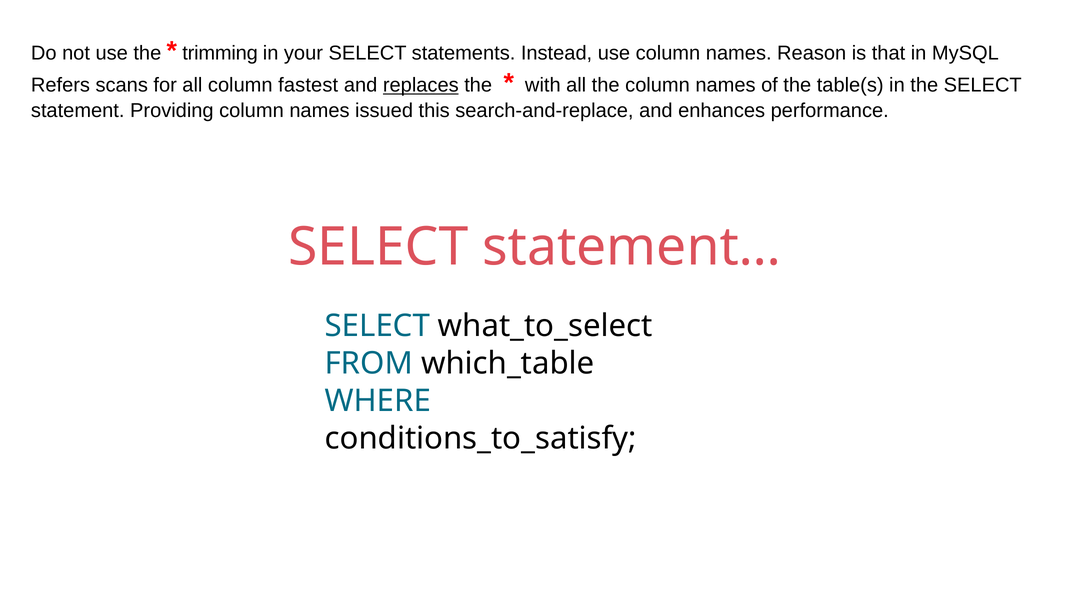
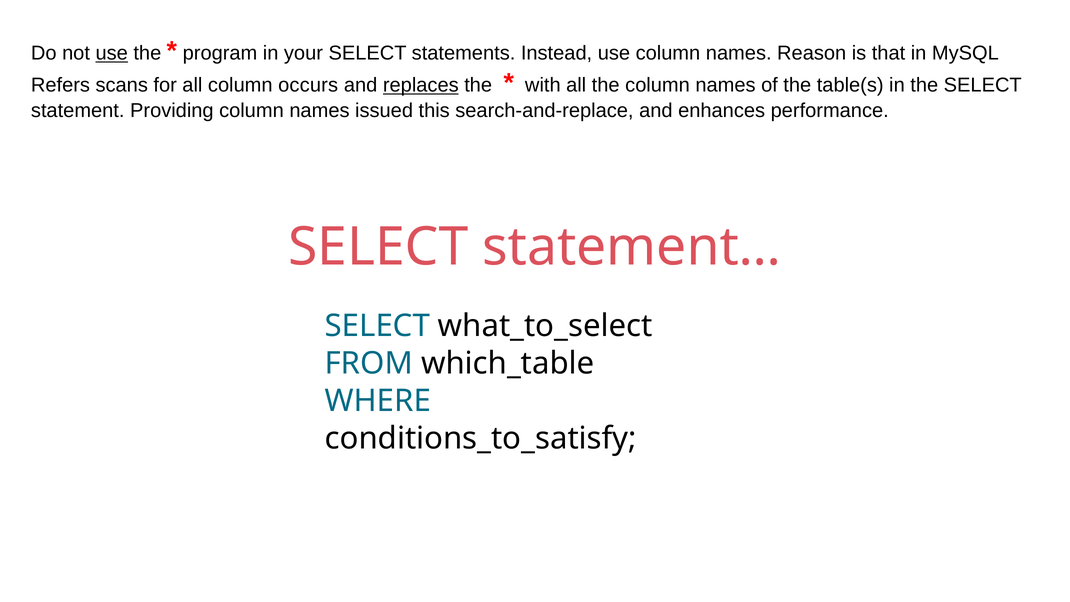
use underline: none -> present (112, 53)
trimming: trimming -> program (220, 53)
fastest: fastest -> occurs (308, 85)
